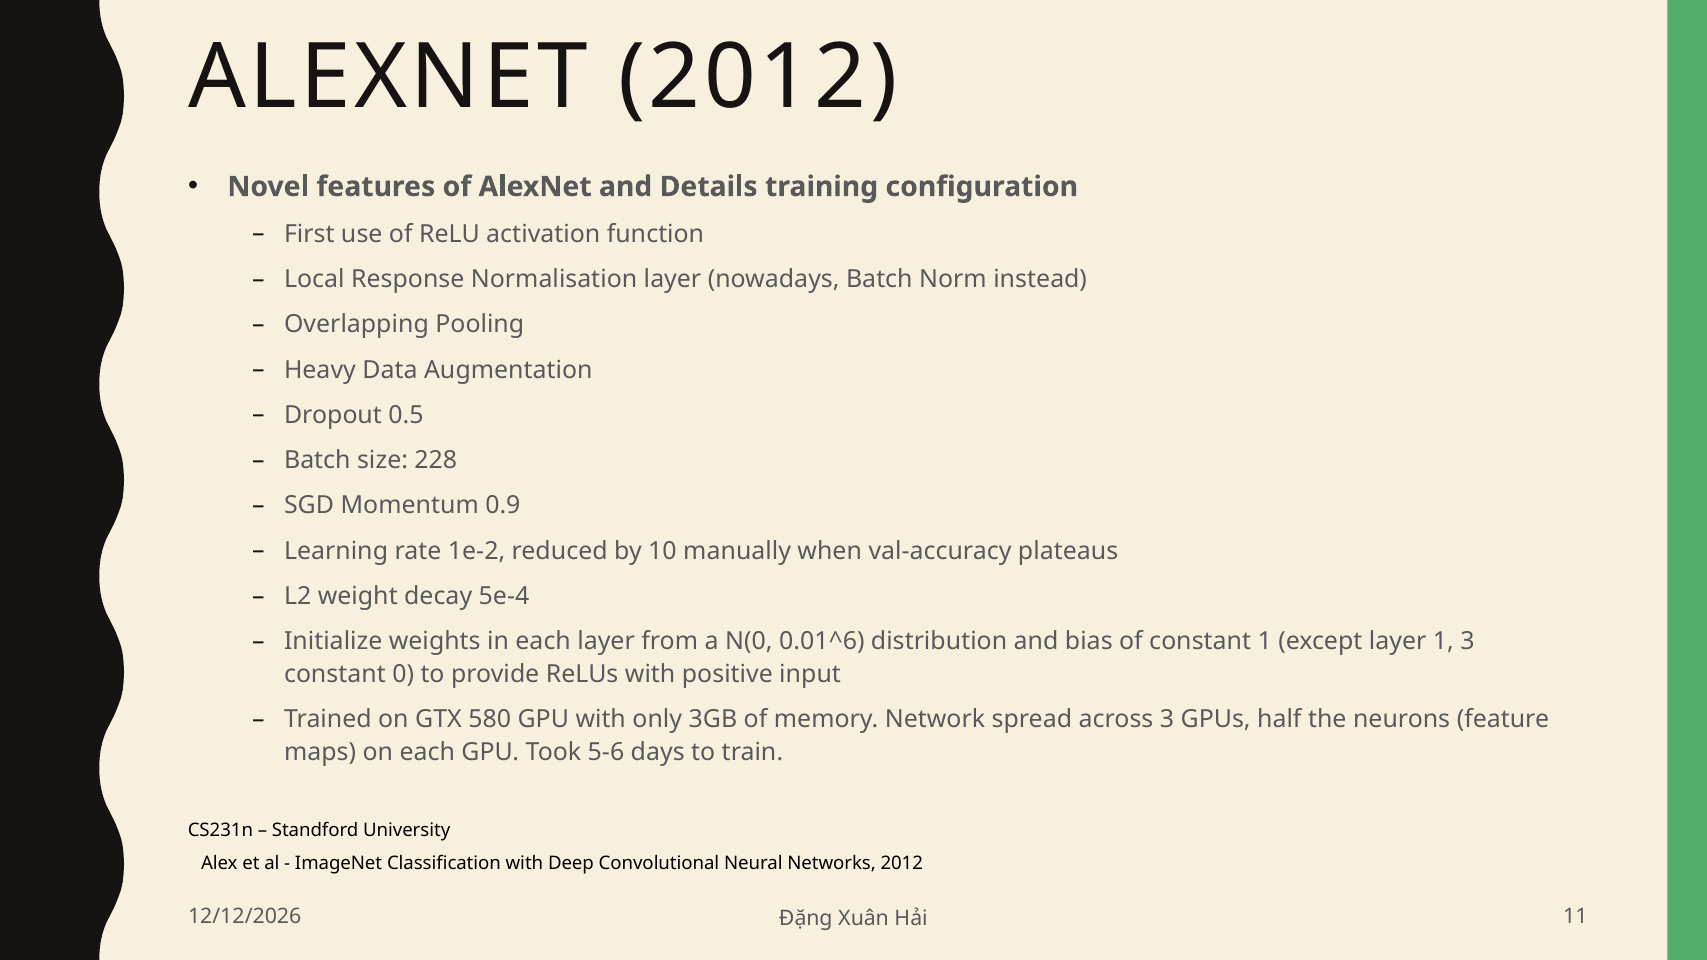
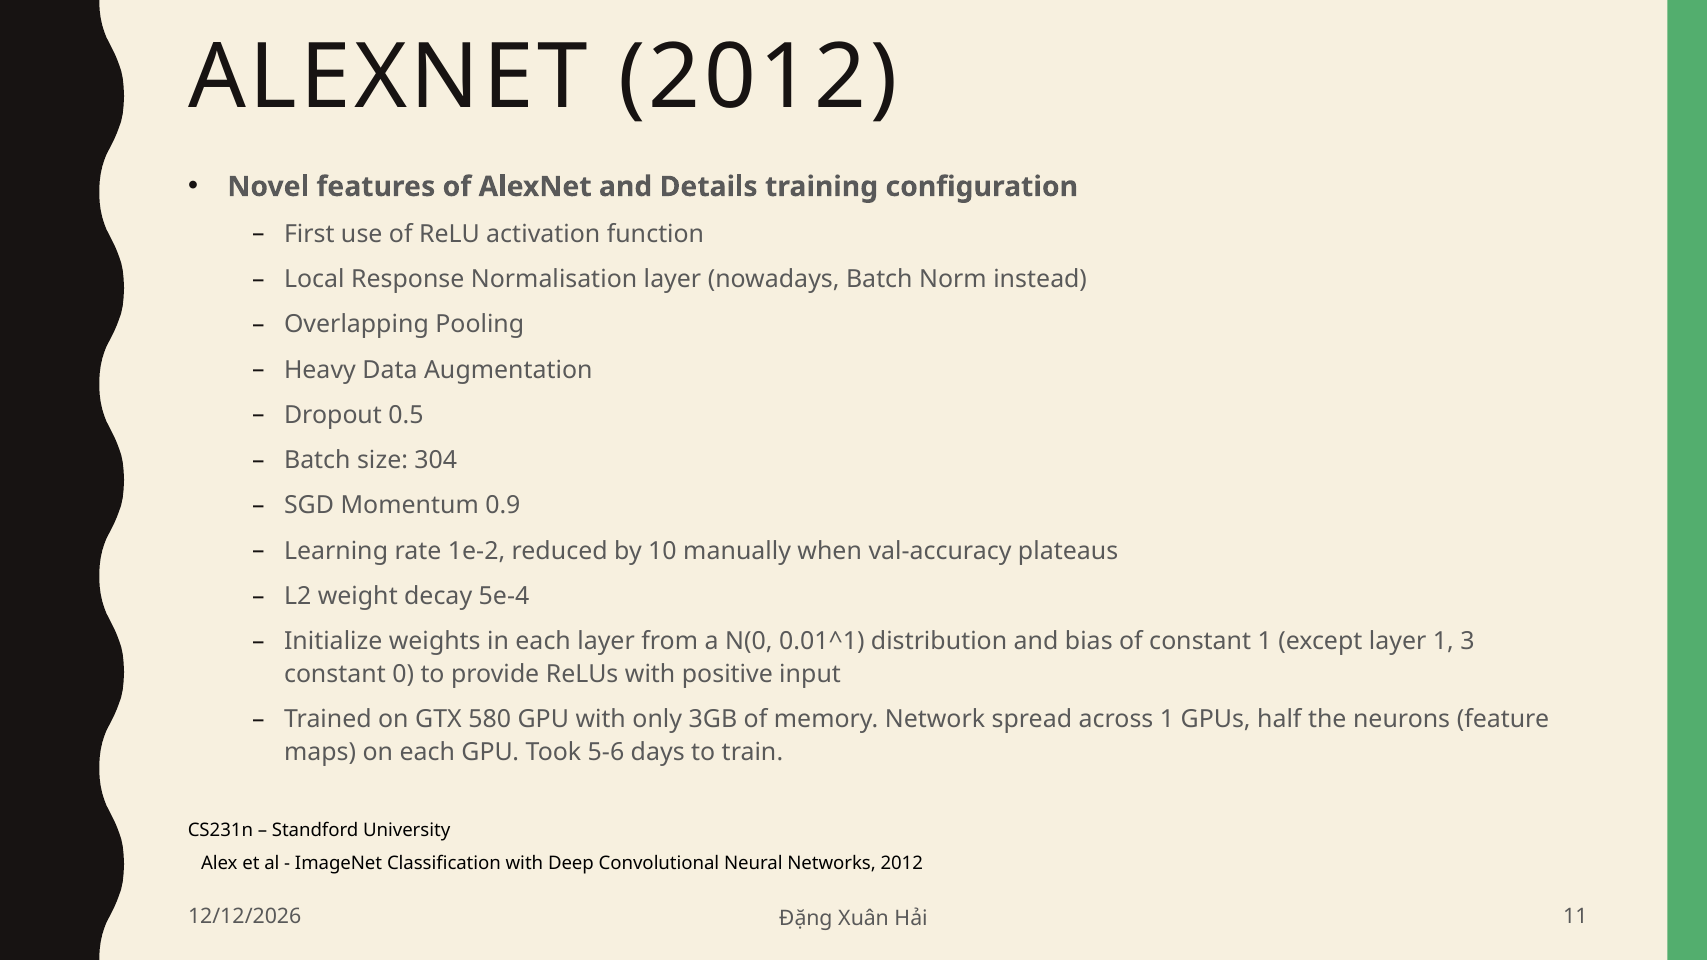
228: 228 -> 304 (436, 460)
0.01^6: 0.01^6 -> 0.01^1 (822, 642)
across 3: 3 -> 1 (1167, 720)
